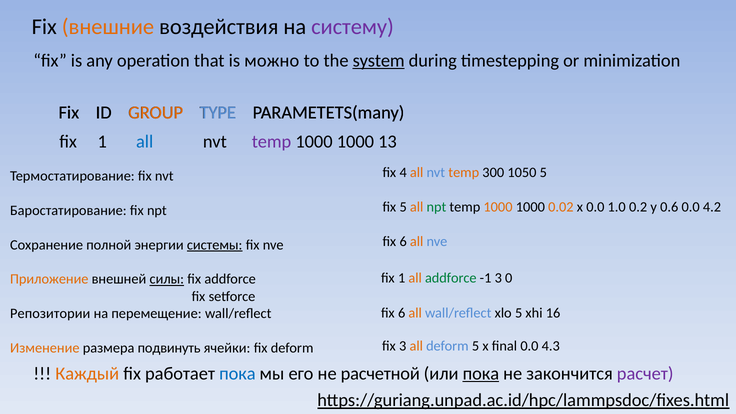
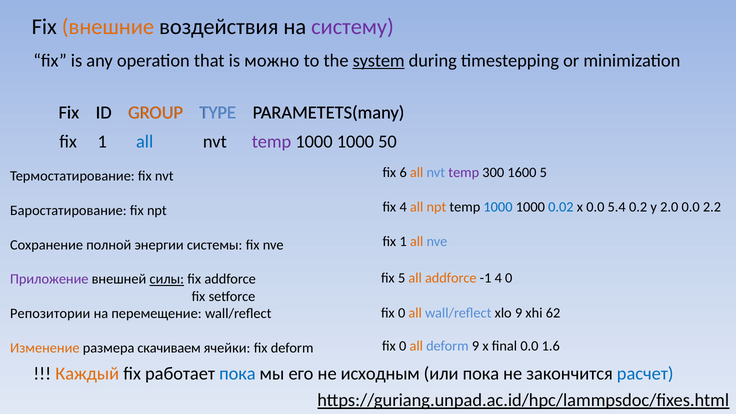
13: 13 -> 50 (387, 142)
4: 4 -> 6 (403, 173)
temp colour: orange -> purple (464, 173)
1050: 1050 -> 1600 (522, 173)
fix 5: 5 -> 4 (403, 207)
npt colour: green -> orange (436, 207)
1000 colour: orange -> blue (498, 207)
0.02 colour: orange -> blue (561, 207)
1.0: 1.0 -> 5.4 (617, 207)
0.6: 0.6 -> 2.0 (669, 207)
4.2: 4.2 -> 2.2 (712, 207)
6: 6 -> 1 (403, 241)
системы underline: present -> none (215, 245)
1: 1 -> 5 (402, 278)
addforce colour: green -> orange (451, 278)
-1 3: 3 -> 4 (498, 278)
Приложение colour: orange -> purple (49, 279)
6: 6 -> 0 (402, 313)
xlo 5: 5 -> 9 (519, 313)
16: 16 -> 62 (553, 313)
3: 3 -> 0 (403, 346)
deform 5: 5 -> 9 (476, 346)
4.3: 4.3 -> 1.6 (551, 346)
подвинуть: подвинуть -> скачиваем (169, 348)
расчетной: расчетной -> исходным (380, 374)
пока underline: present -> none (481, 374)
расчет colour: purple -> blue (645, 374)
